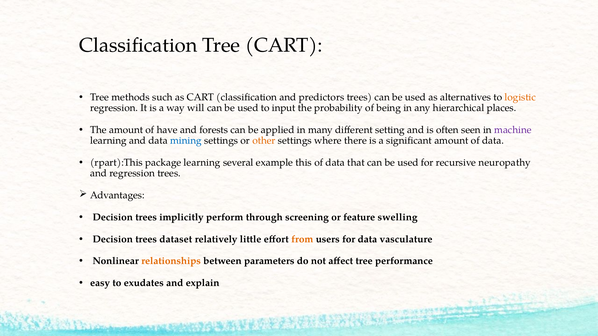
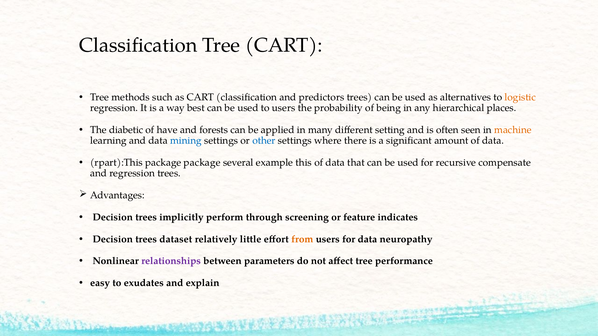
will: will -> best (196, 108)
to input: input -> users (284, 108)
The amount: amount -> diabetic (126, 130)
machine colour: purple -> orange (513, 130)
other colour: orange -> blue (264, 141)
package learning: learning -> package (202, 163)
neuropathy: neuropathy -> compensate (505, 163)
swelling: swelling -> indicates (398, 217)
vasculature: vasculature -> neuropathy (406, 239)
relationships colour: orange -> purple (171, 261)
